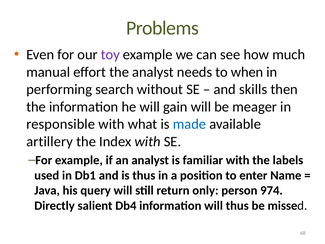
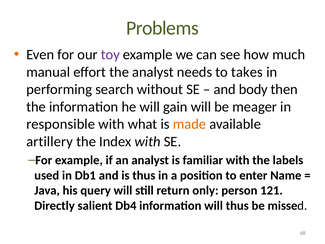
when: when -> takes (247, 72)
skills: skills -> body (253, 89)
made colour: blue -> orange (189, 124)
974: 974 -> 121 (272, 190)
